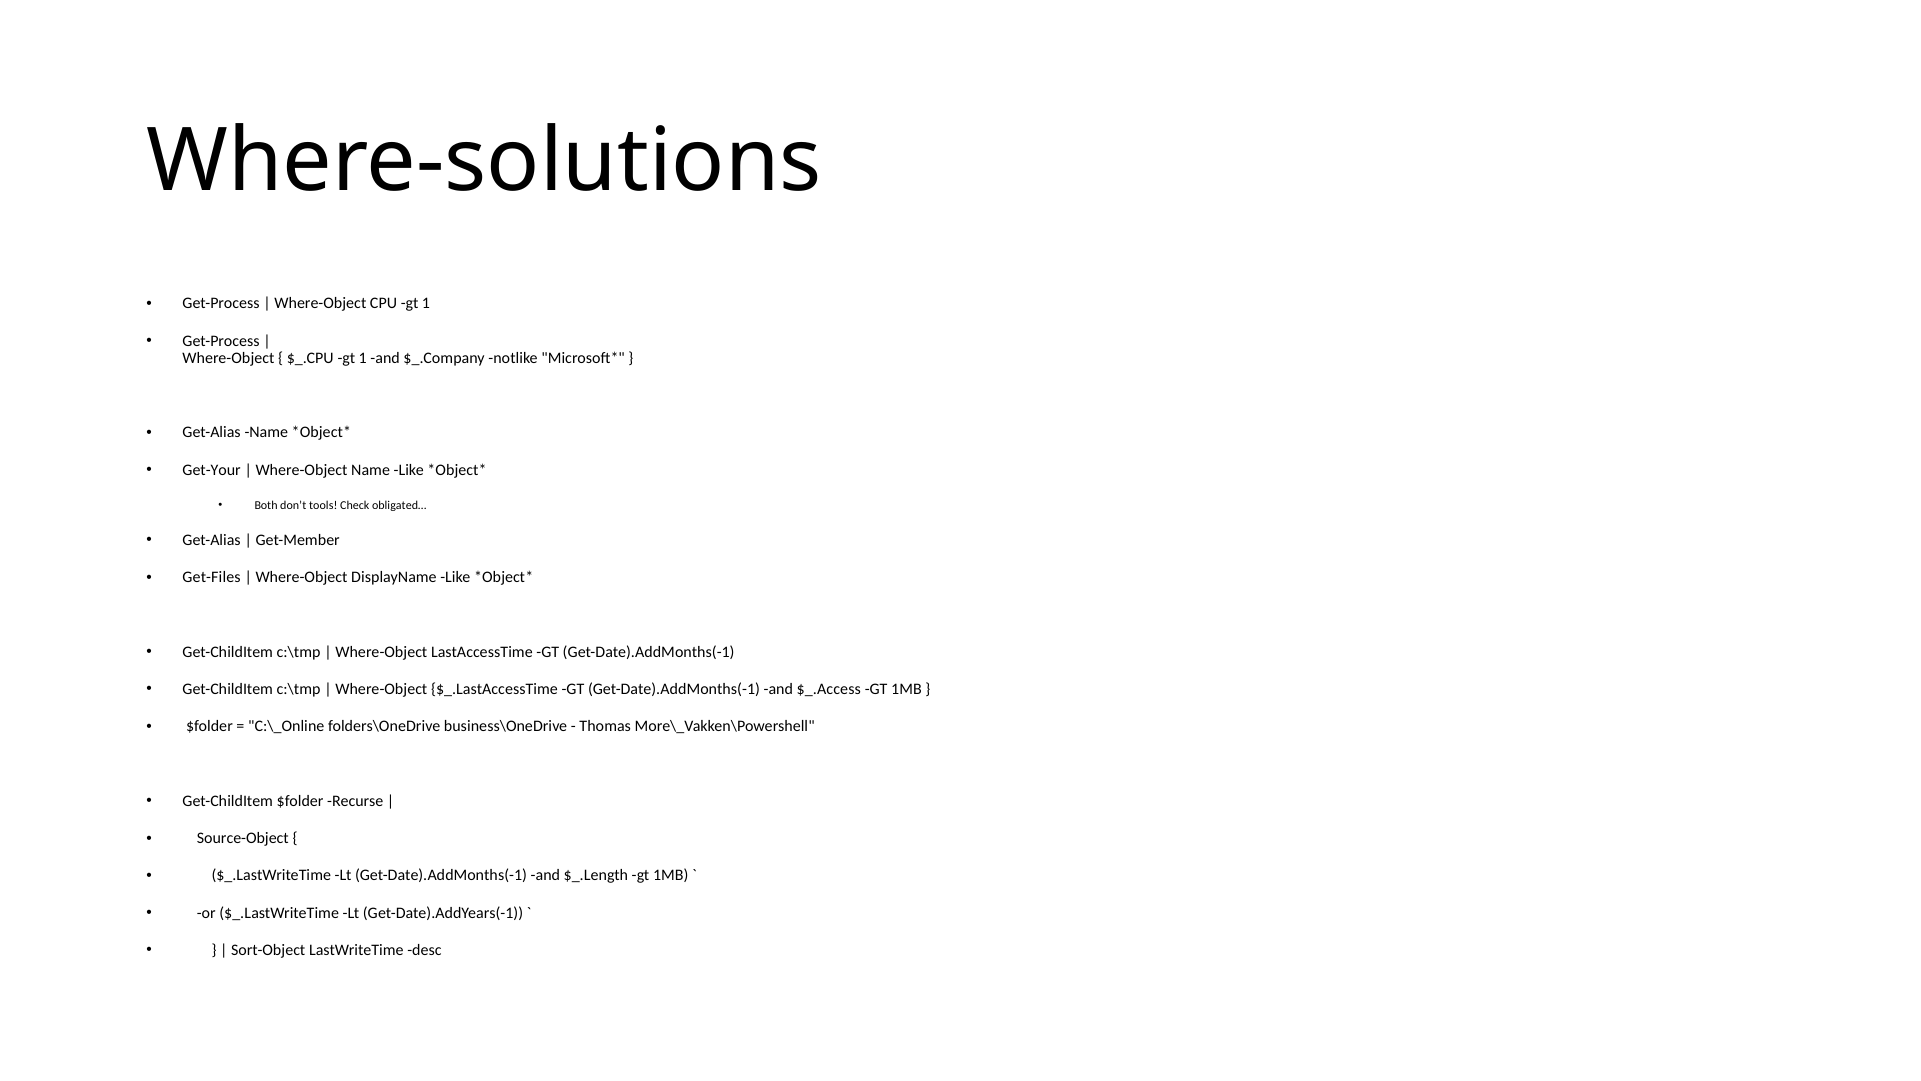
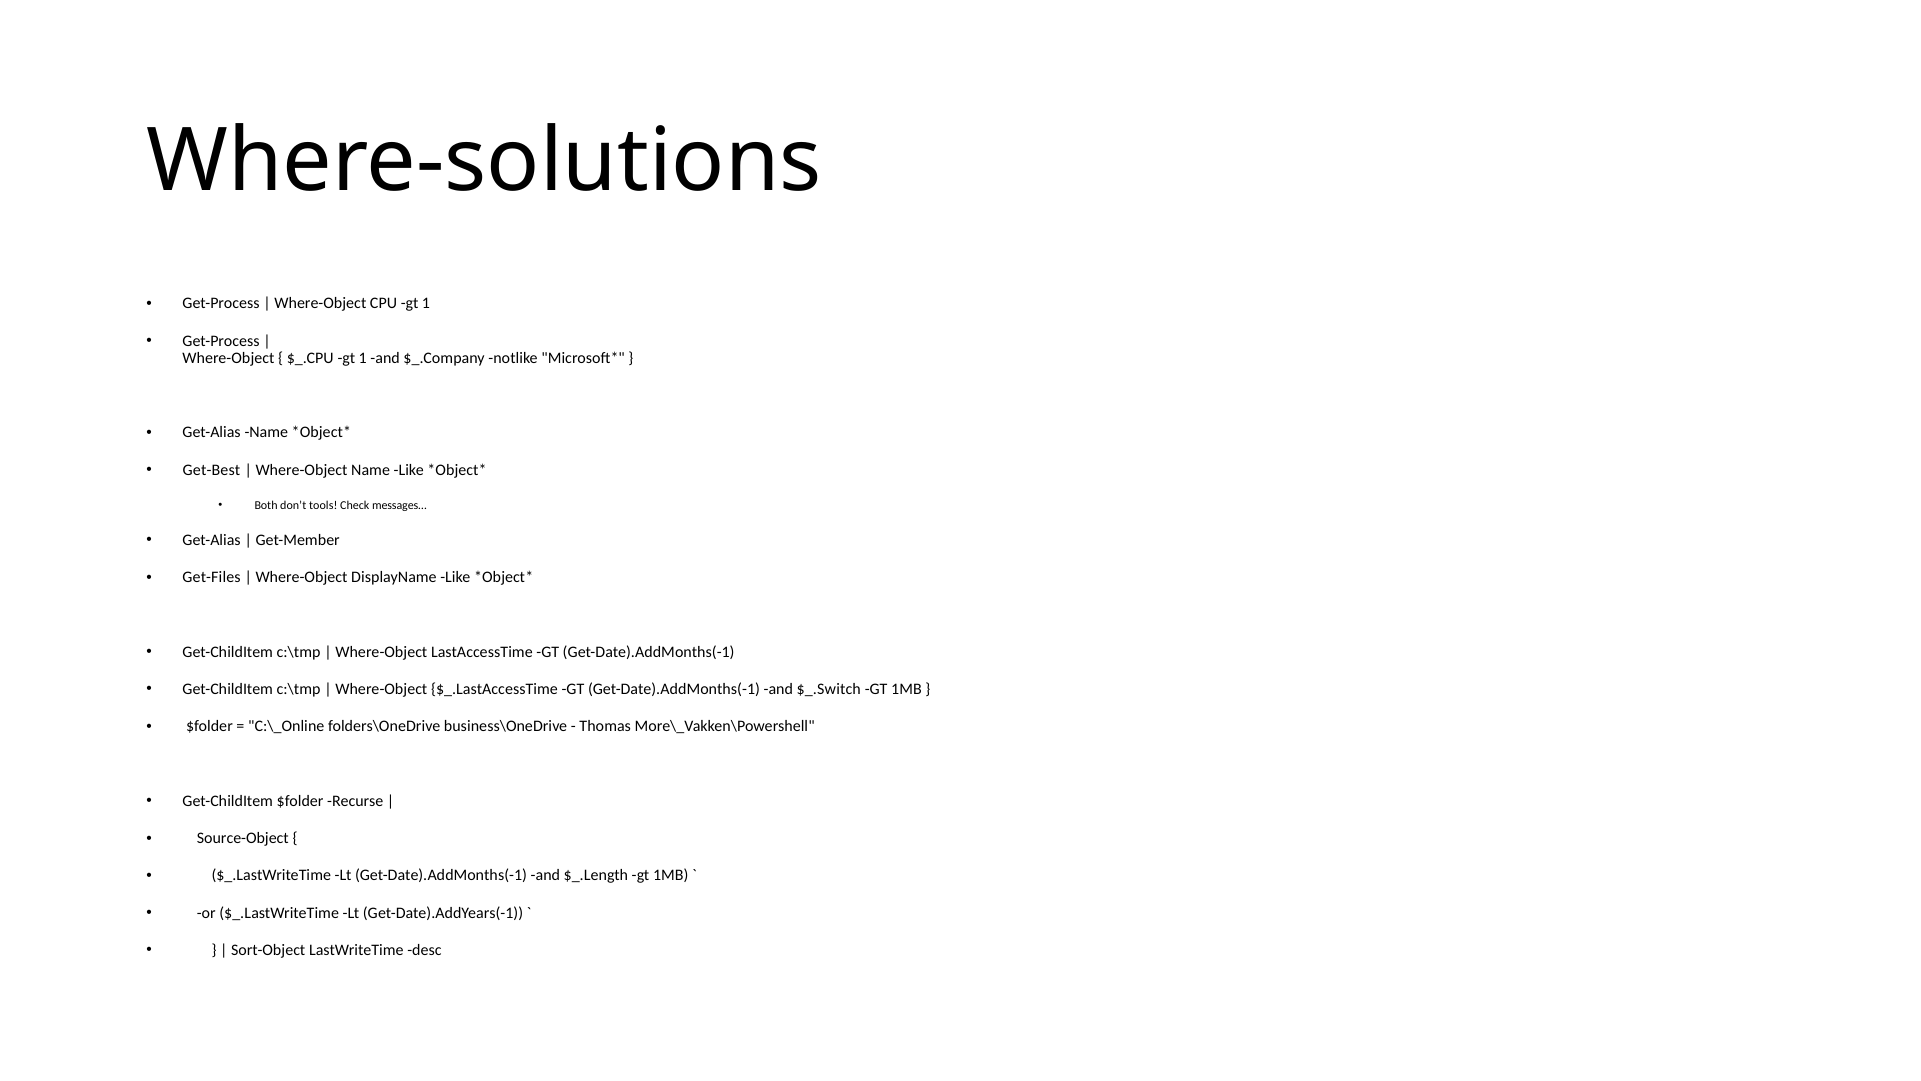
Get-Your: Get-Your -> Get-Best (212, 470)
obligated…: obligated… -> messages… (399, 505)
$_.Access: $_.Access -> $_.Switch (829, 689)
